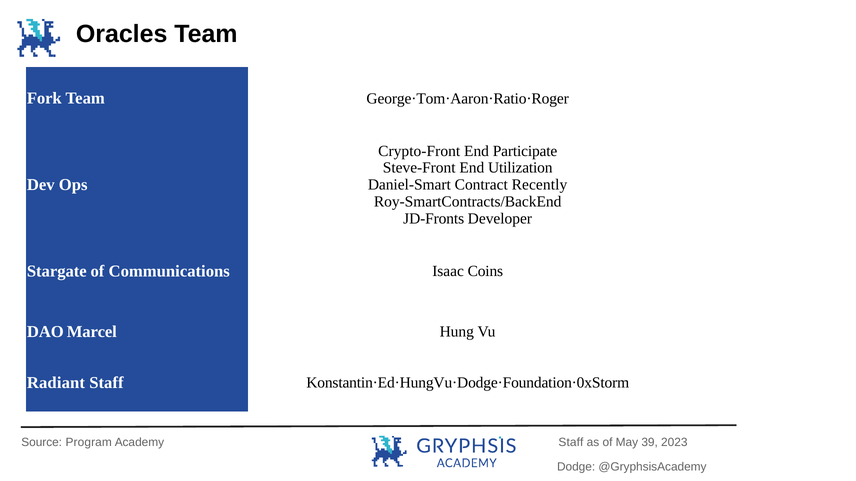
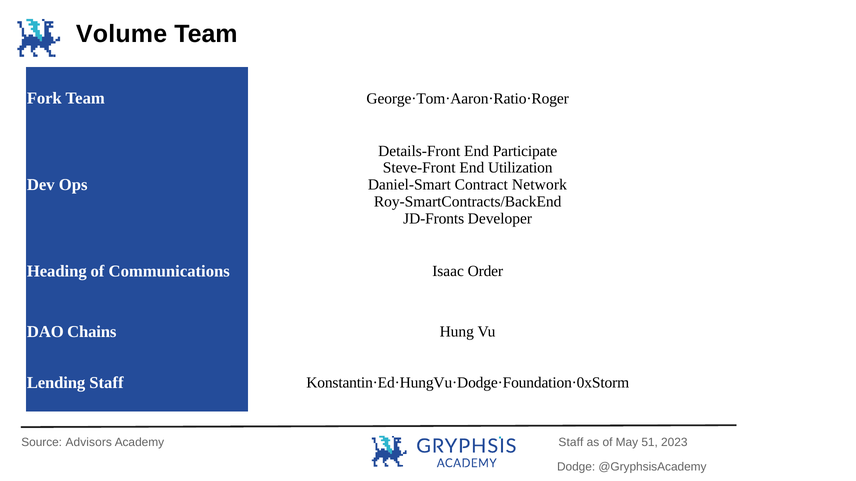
Oracles: Oracles -> Volume (122, 34)
Crypto-Front: Crypto-Front -> Details-Front (419, 151)
Recently: Recently -> Network (539, 185)
Stargate: Stargate -> Heading (57, 272)
Coins: Coins -> Order (485, 271)
Marcel: Marcel -> Chains (92, 332)
Radiant: Radiant -> Lending (56, 383)
Program: Program -> Advisors (89, 443)
39: 39 -> 51 (650, 443)
